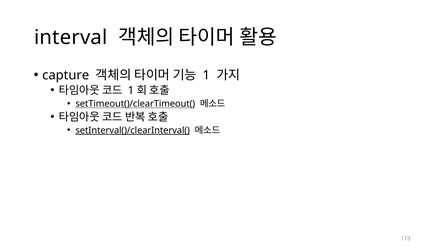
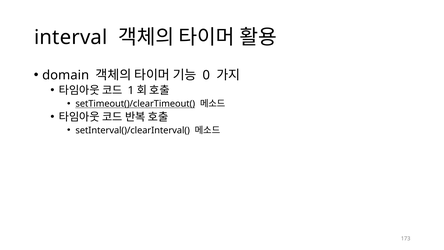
capture: capture -> domain (66, 75)
1: 1 -> 0 (206, 75)
setInterval()/clearInterval( underline: present -> none (133, 130)
